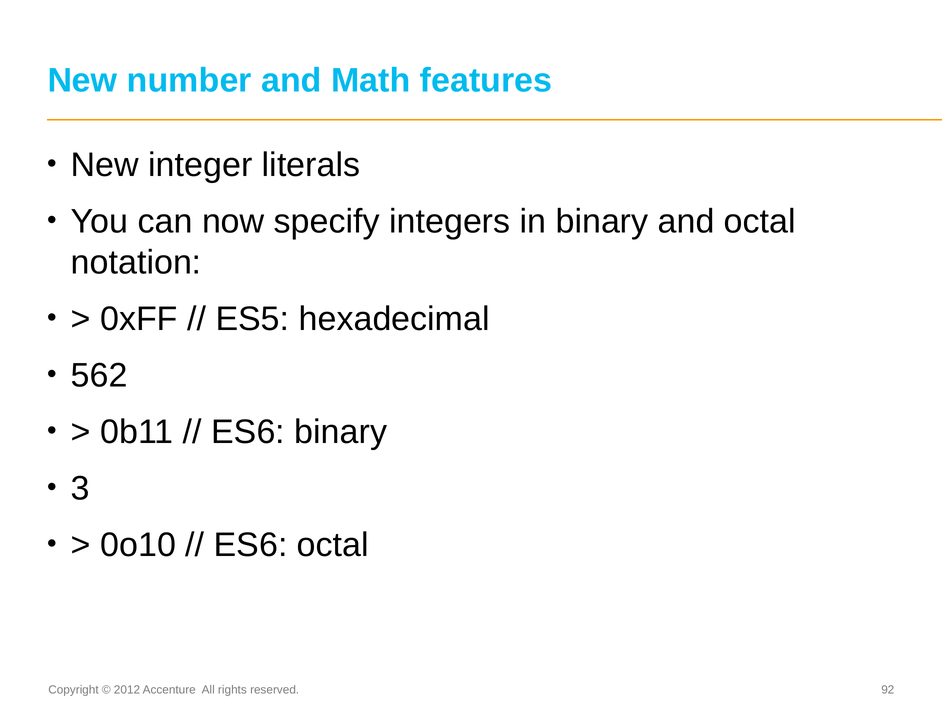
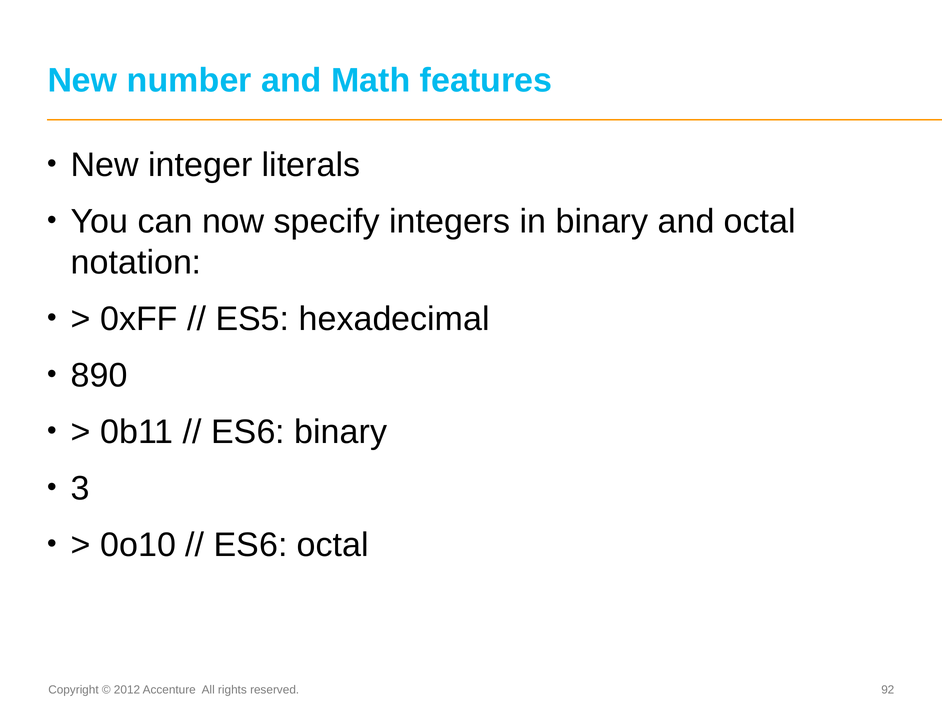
562: 562 -> 890 (99, 375)
